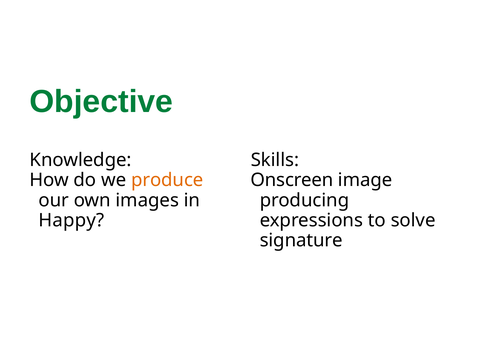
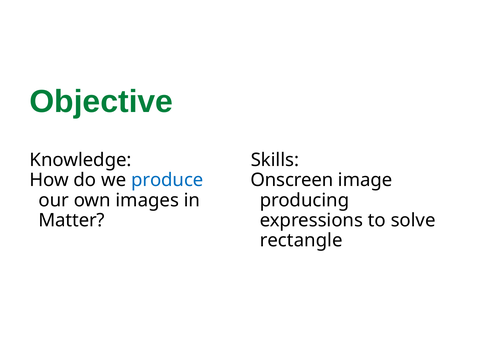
produce colour: orange -> blue (167, 180)
Happy: Happy -> Matter (72, 221)
signature: signature -> rectangle (301, 241)
